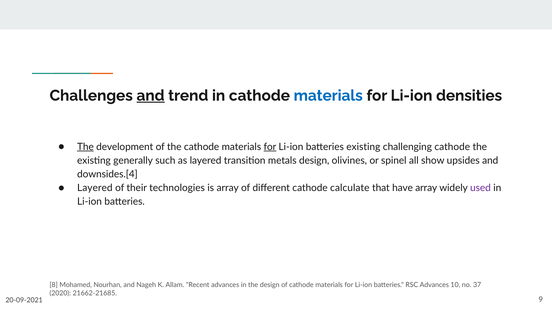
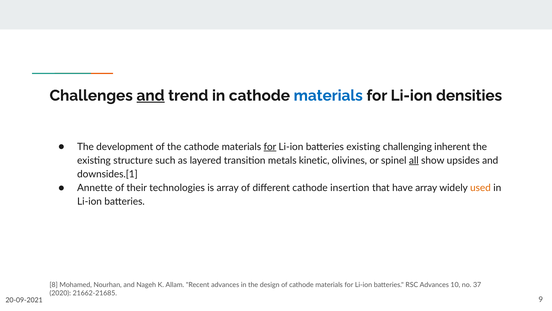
The underline: present -> none (85, 147)
challenging cathode: cathode -> inherent (452, 147)
generally: generally -> structure (133, 160)
metals design: design -> kinetic (314, 160)
all underline: none -> present (414, 160)
downsides.[4: downsides.[4 -> downsides.[1 (107, 174)
Layered: Layered -> Annette (95, 188)
calculate: calculate -> insertion (350, 188)
used colour: purple -> orange (480, 188)
